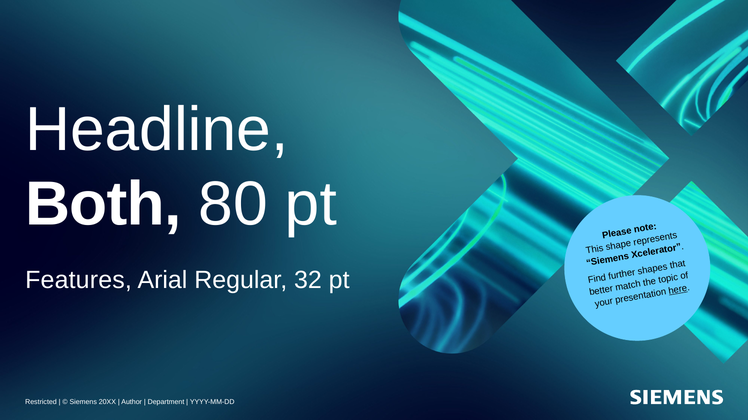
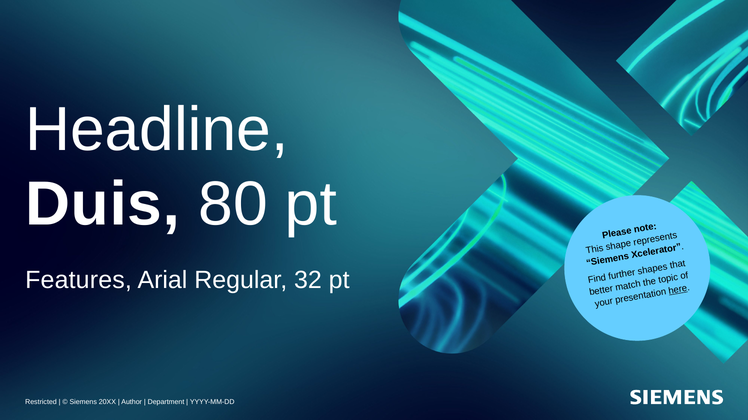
Both: Both -> Duis (103, 205)
